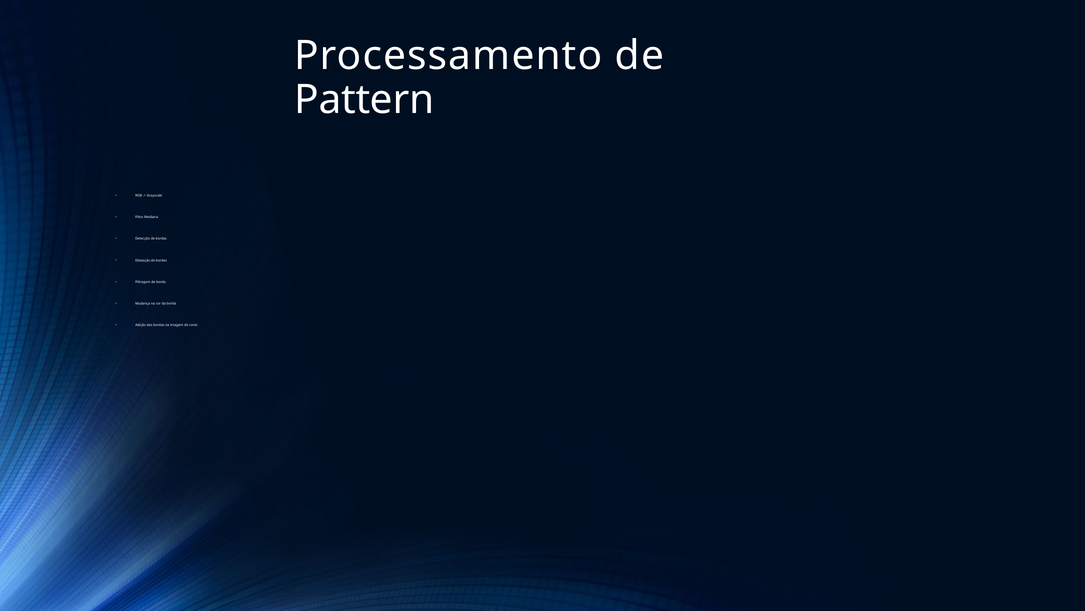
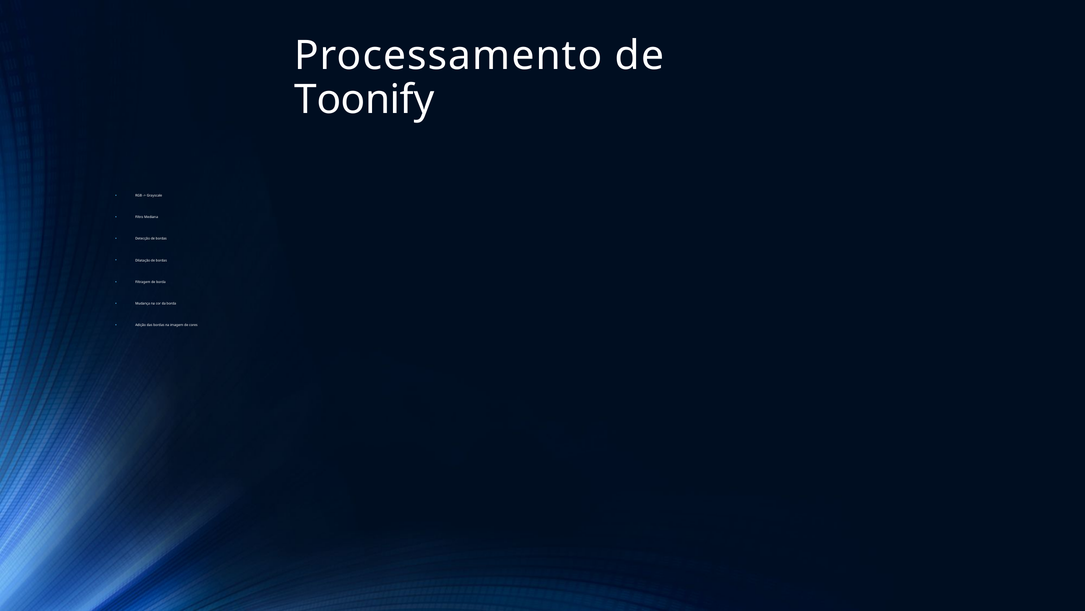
Pattern: Pattern -> Toonify (364, 100)
